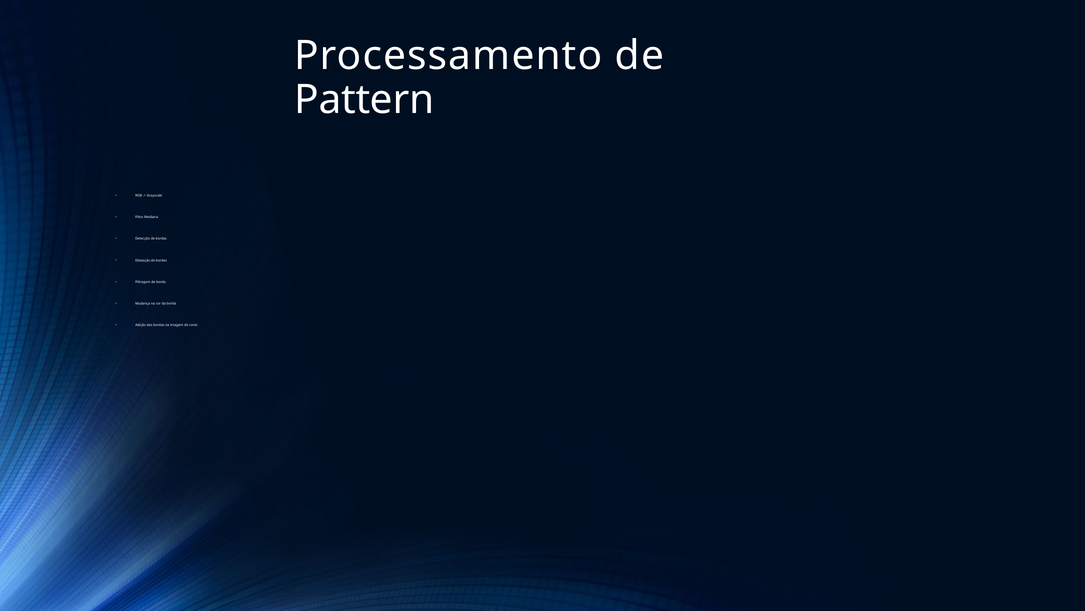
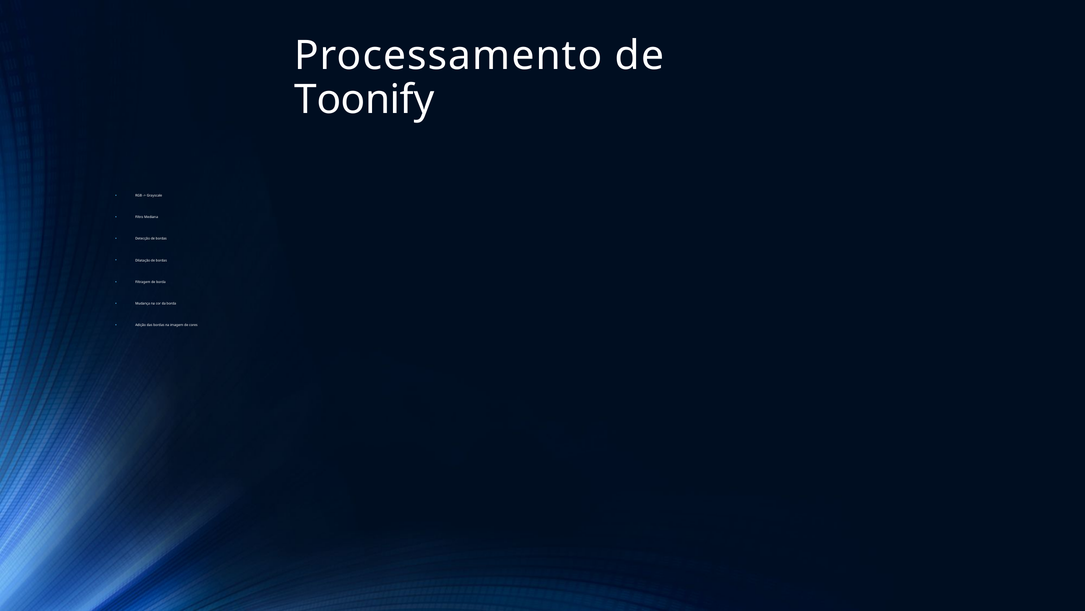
Pattern: Pattern -> Toonify (364, 100)
